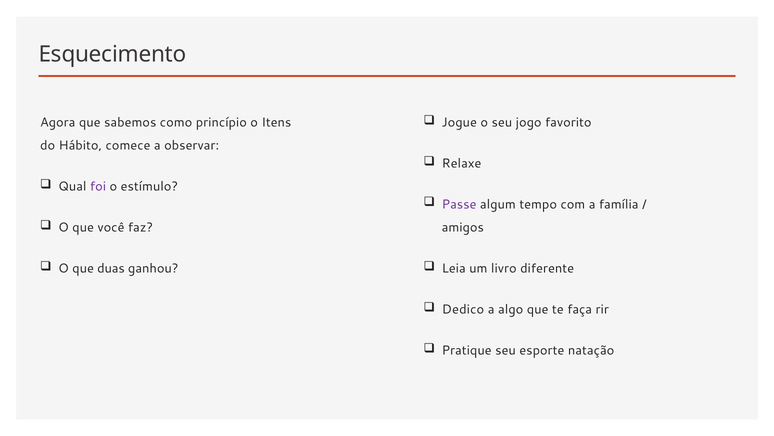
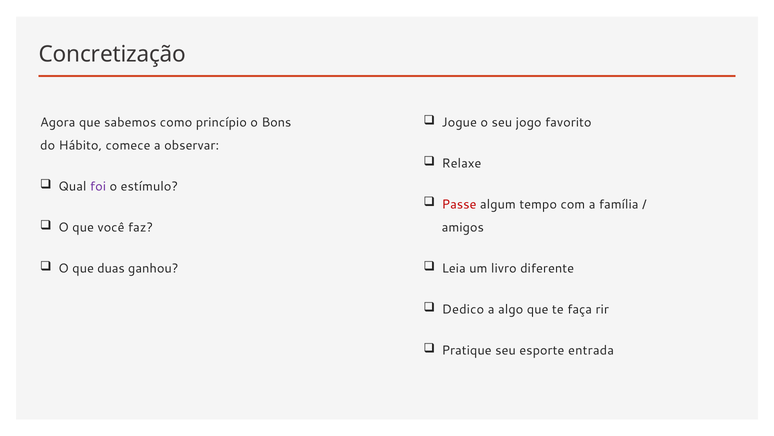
Esquecimento: Esquecimento -> Concretização (112, 54)
Itens: Itens -> Bons (276, 122)
Passe colour: purple -> red (459, 204)
natação: natação -> entrada (591, 350)
